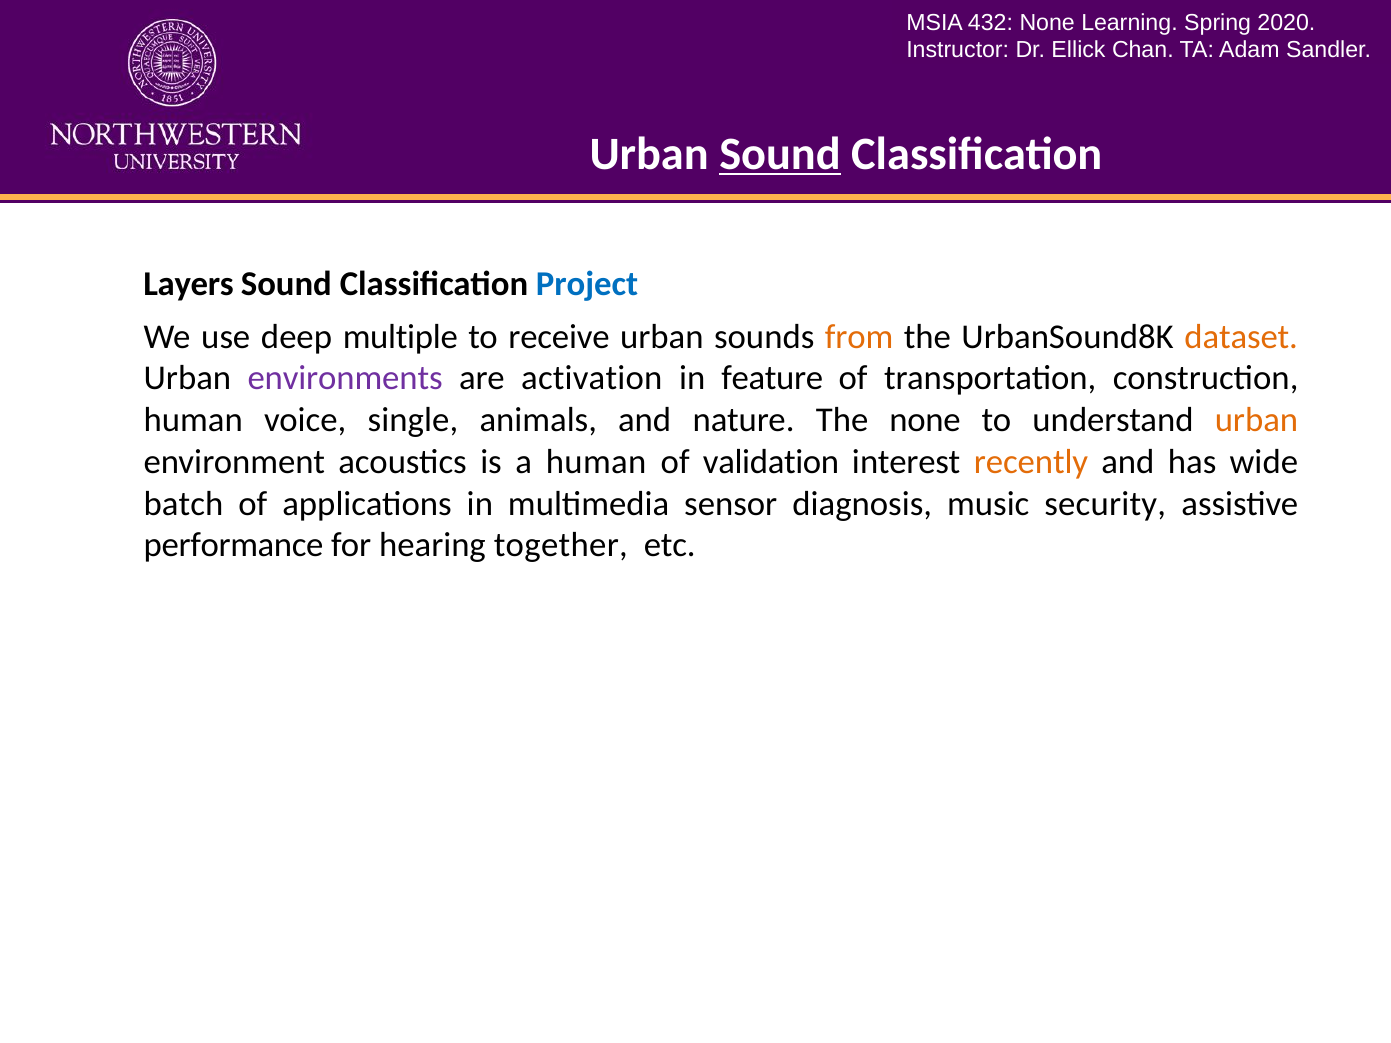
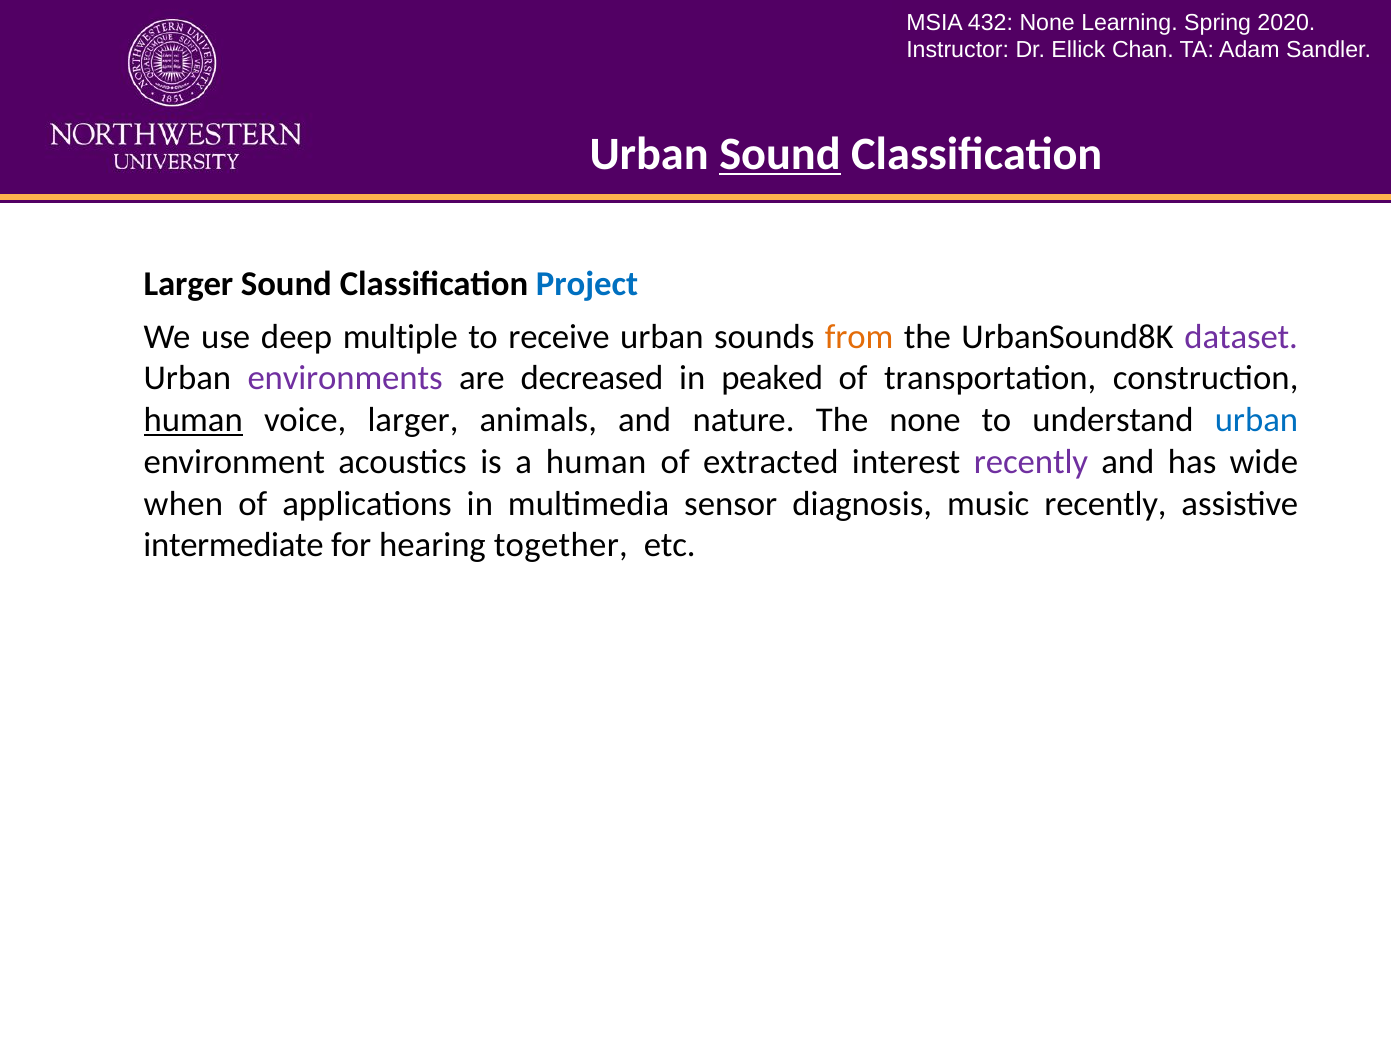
Layers: Layers -> Larger (188, 284)
dataset colour: orange -> purple (1241, 337)
activation: activation -> decreased (592, 379)
feature: feature -> peaked (772, 379)
human underline: none -> present (193, 420)
voice single: single -> larger (413, 420)
urban colour: orange -> blue (1256, 420)
validation: validation -> extracted (771, 462)
recently colour: orange -> purple (1031, 462)
batch: batch -> when (183, 504)
music security: security -> recently (1105, 504)
performance: performance -> intermediate (234, 546)
